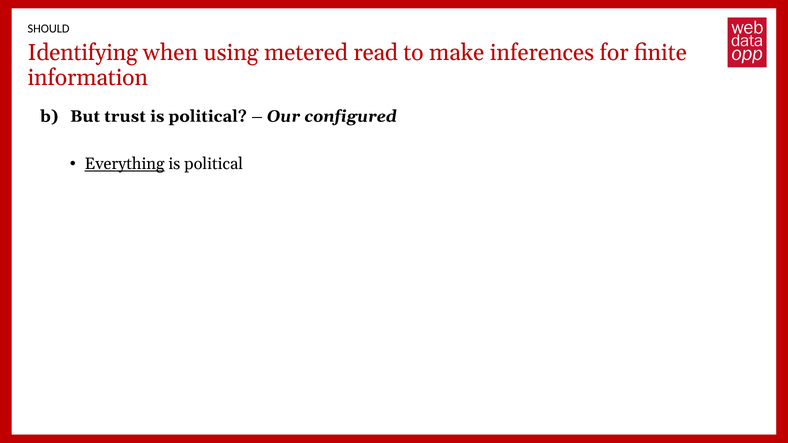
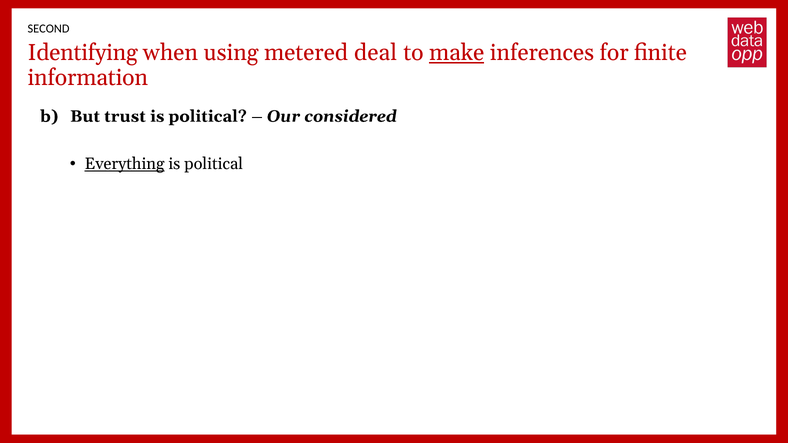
SHOULD: SHOULD -> SECOND (49, 29)
read: read -> deal (376, 53)
make underline: none -> present (457, 53)
configured: configured -> considered (350, 116)
